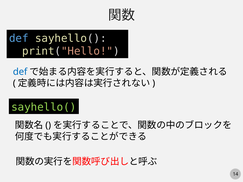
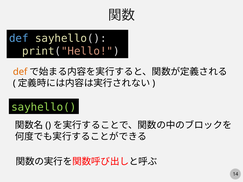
def colour: blue -> orange (20, 72)
